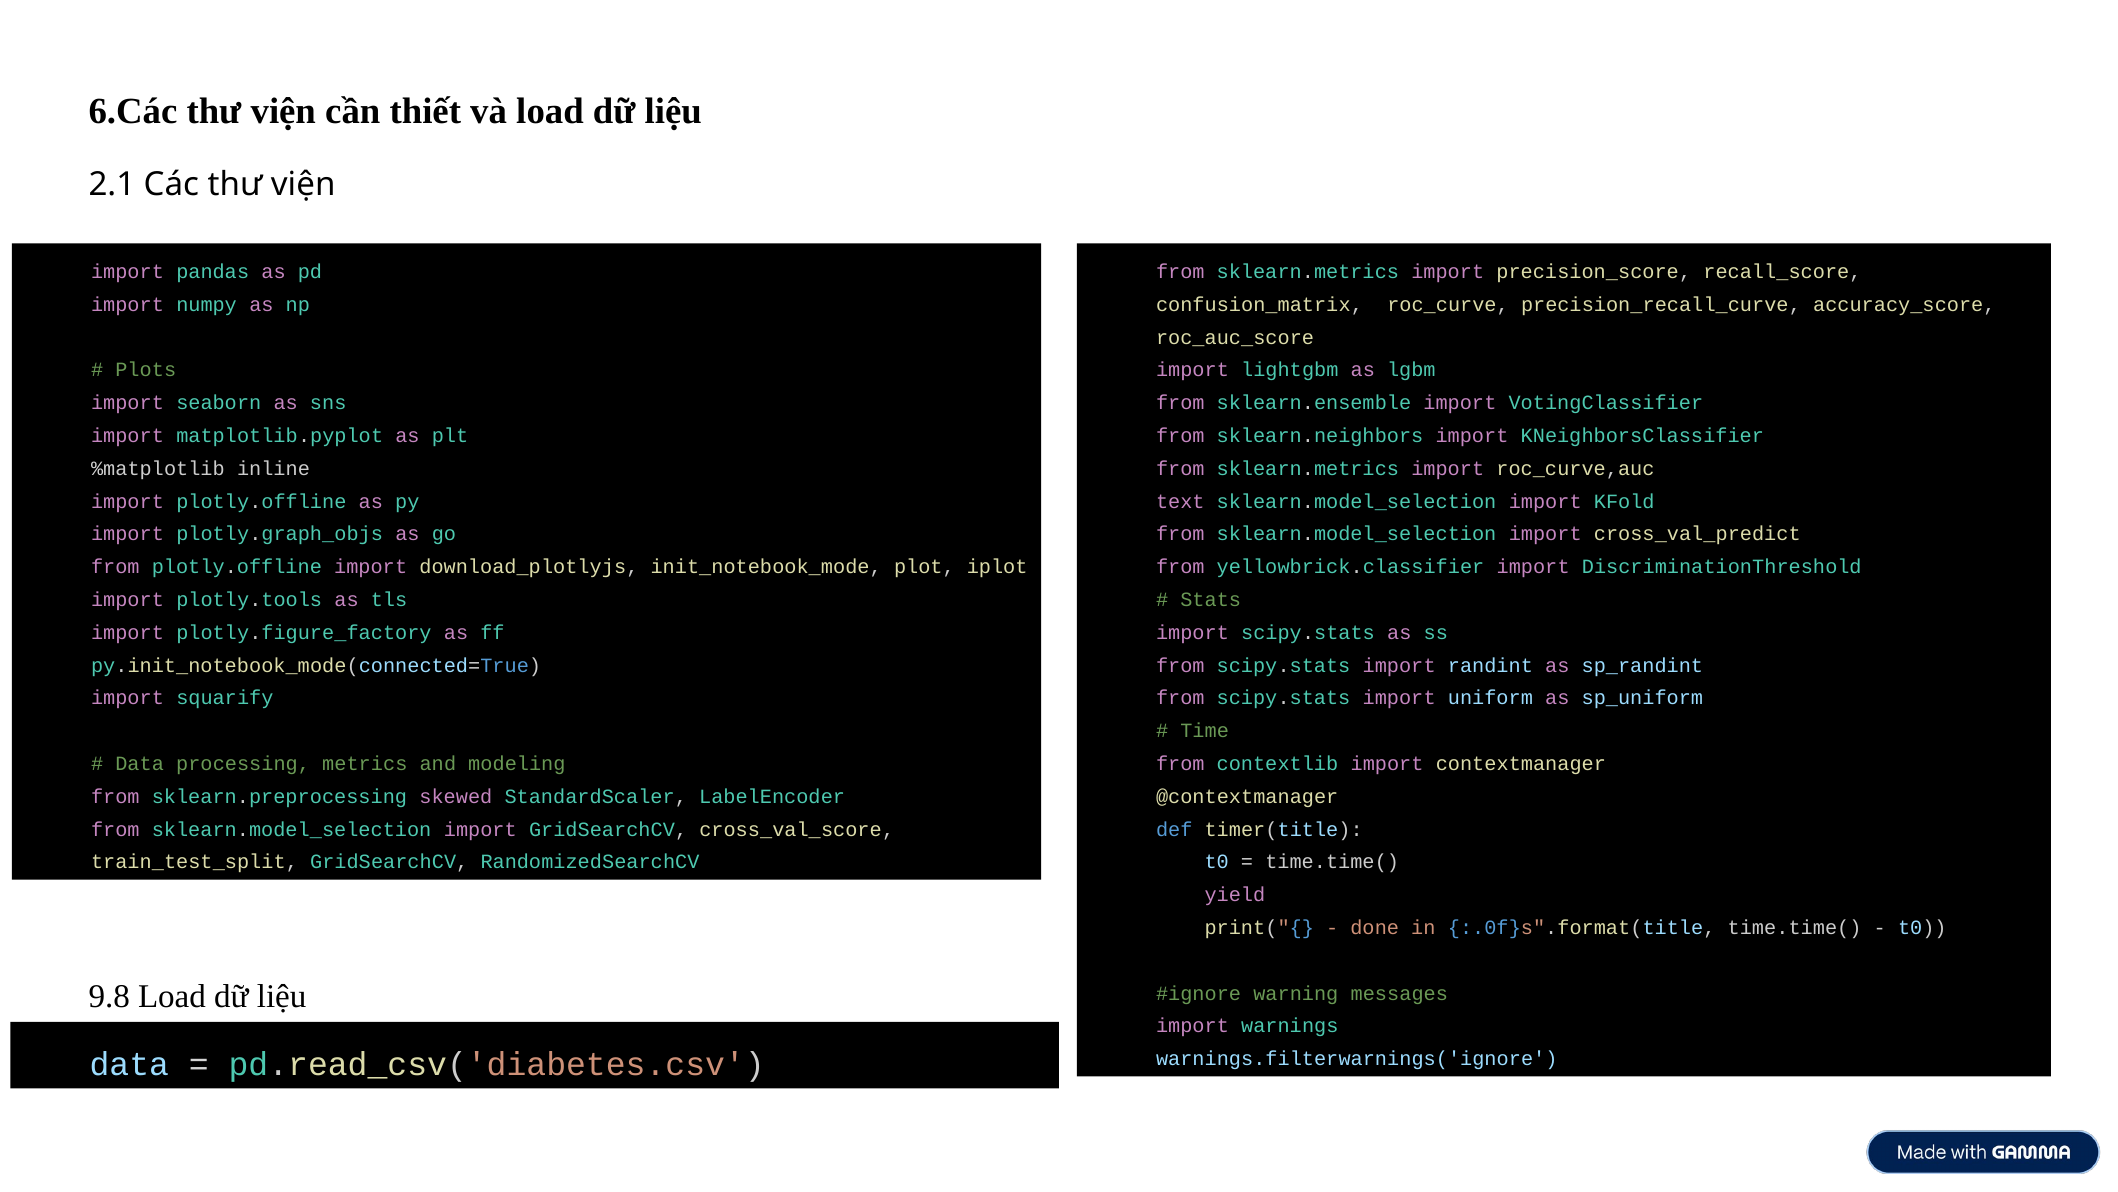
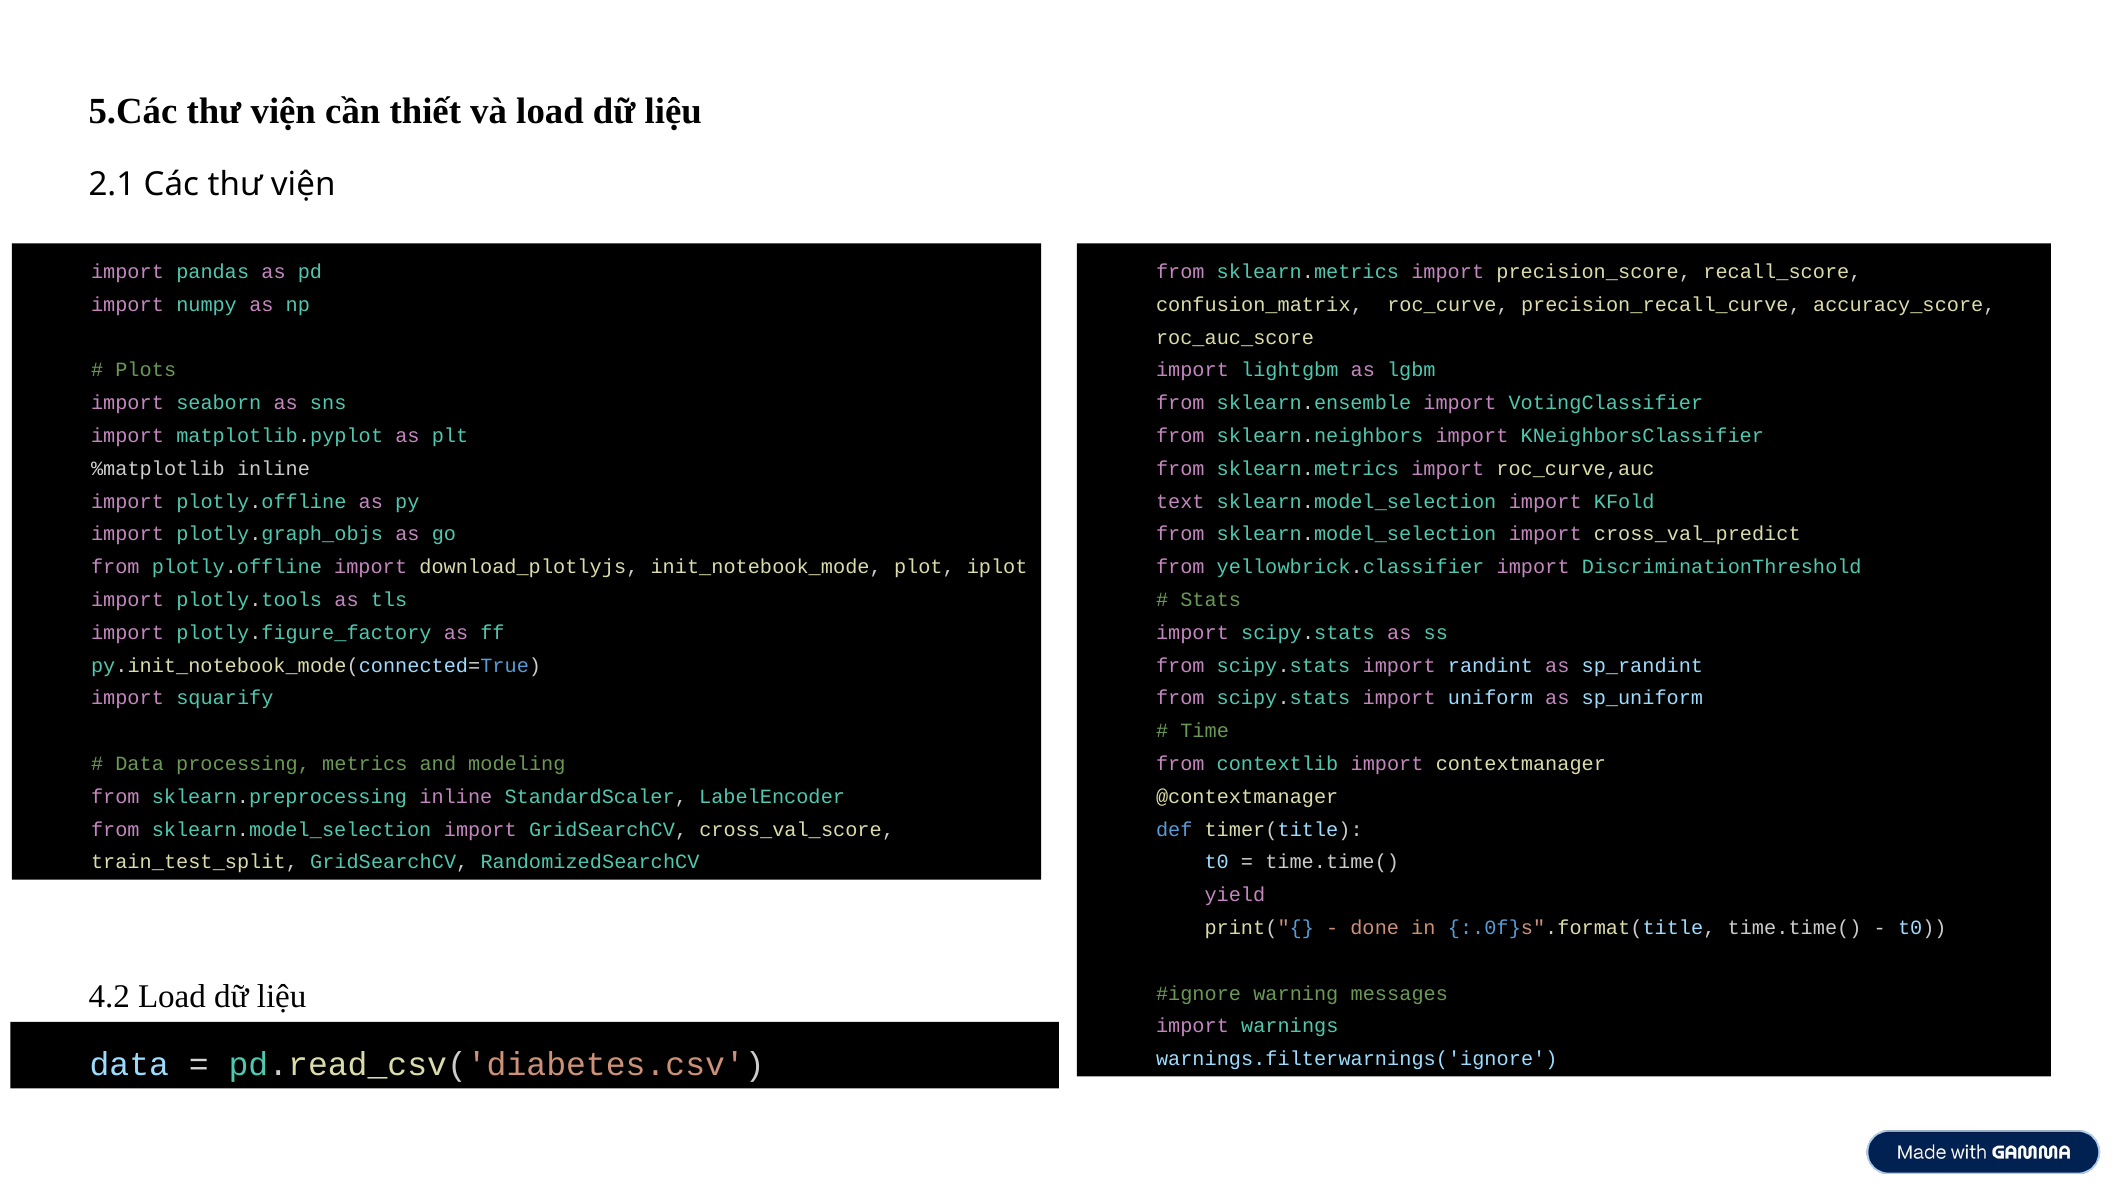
6.Các: 6.Các -> 5.Các (133, 111)
sklearn.preprocessing skewed: skewed -> inline (456, 796)
9.8: 9.8 -> 4.2 (109, 996)
